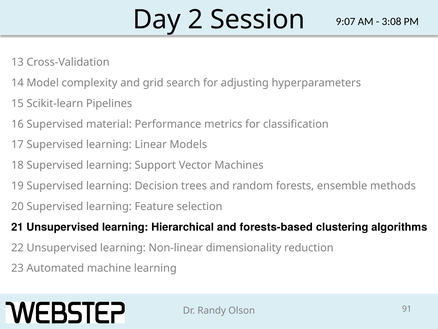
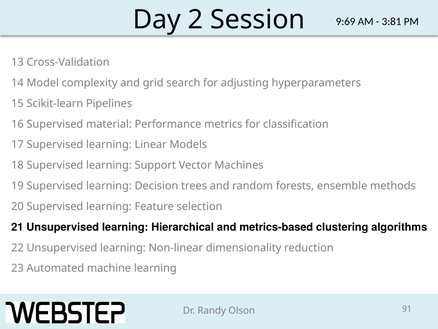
9:07: 9:07 -> 9:69 (346, 21)
3:08: 3:08 -> 3:81 (392, 21)
forests-based: forests-based -> metrics-based (276, 227)
